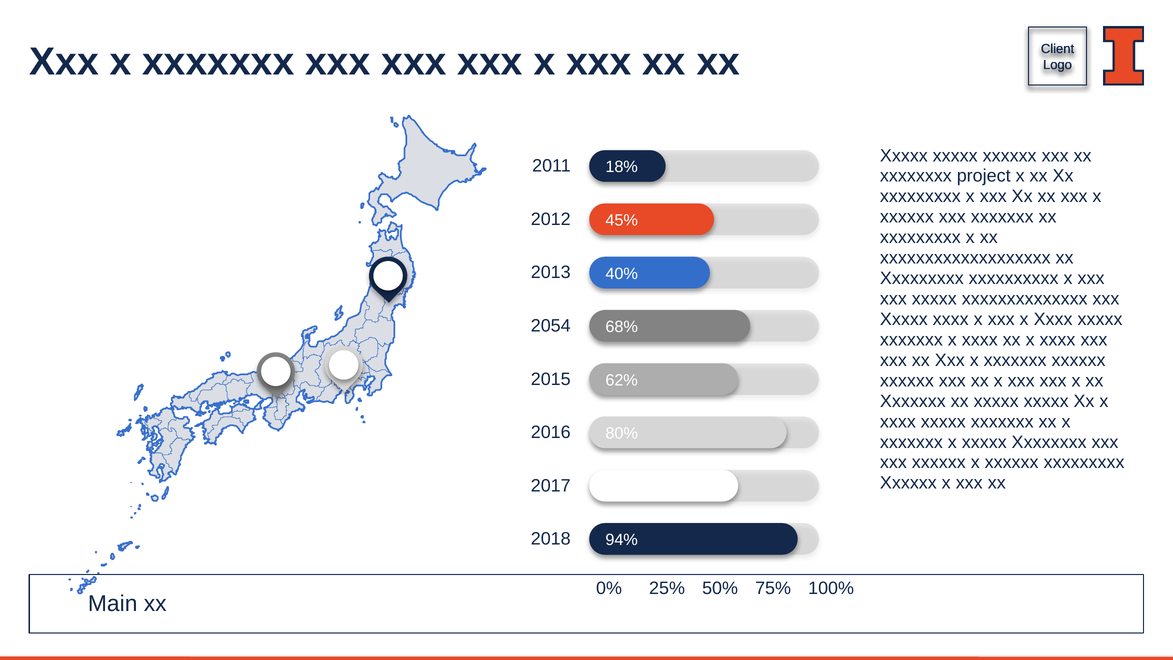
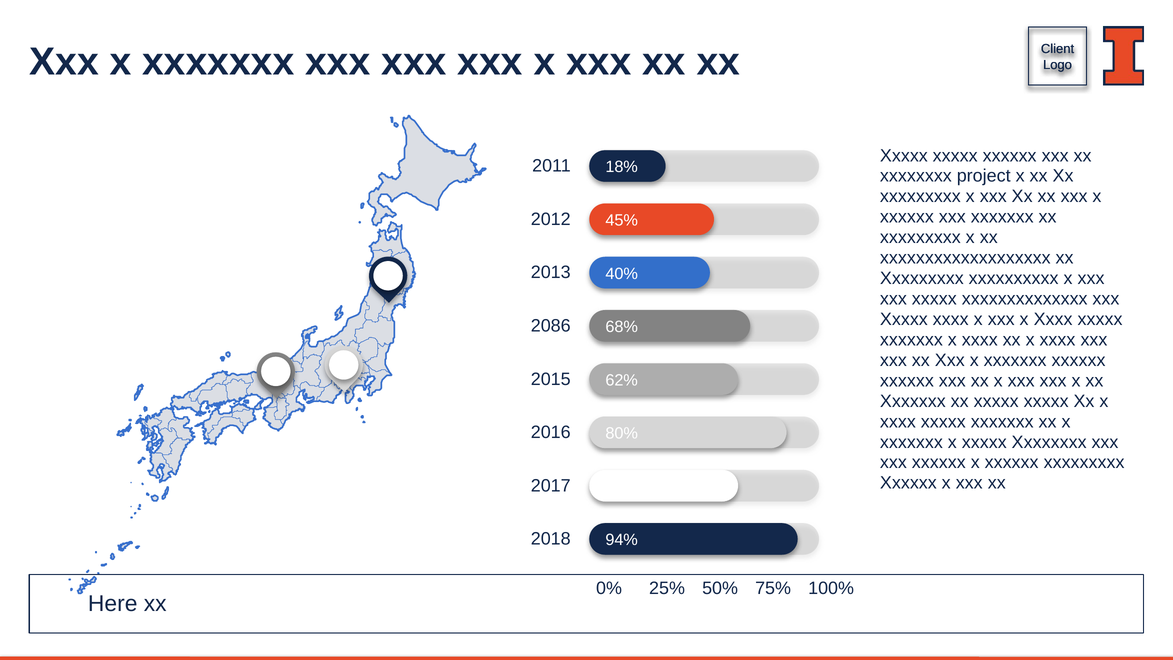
2054: 2054 -> 2086 (551, 326)
Main: Main -> Here (113, 603)
